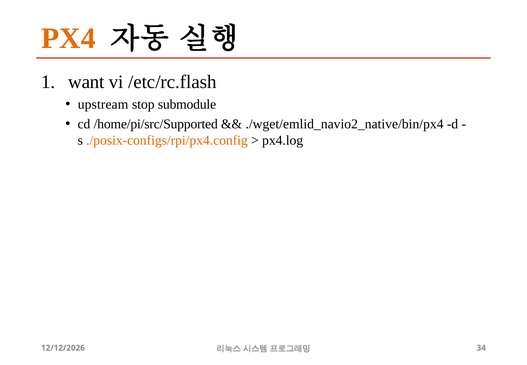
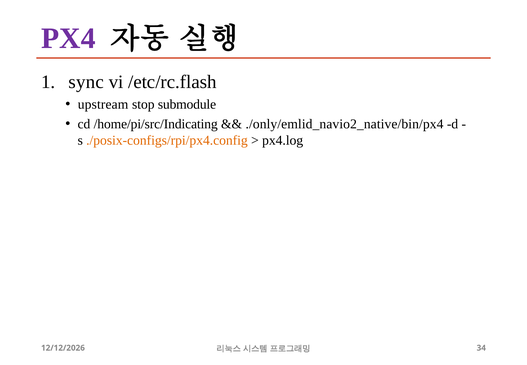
PX4 colour: orange -> purple (68, 38)
want: want -> sync (86, 82)
/home/pi/src/Supported: /home/pi/src/Supported -> /home/pi/src/Indicating (156, 124)
./wget/emlid_navio2_native/bin/px4: ./wget/emlid_navio2_native/bin/px4 -> ./only/emlid_navio2_native/bin/px4 (344, 124)
